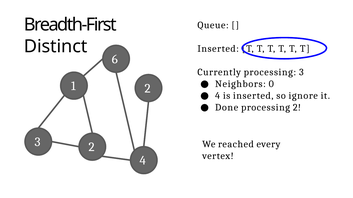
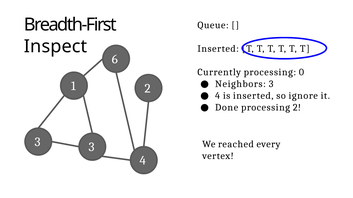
Distinct: Distinct -> Inspect (56, 47)
processing 3: 3 -> 0 (301, 72)
Neighbors 0: 0 -> 3 (271, 84)
3 2: 2 -> 3 (91, 147)
